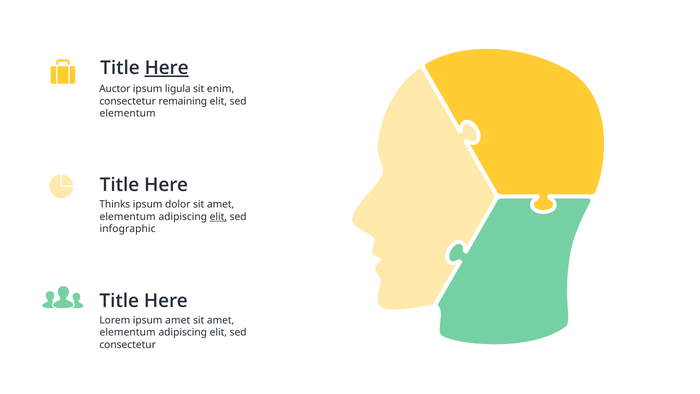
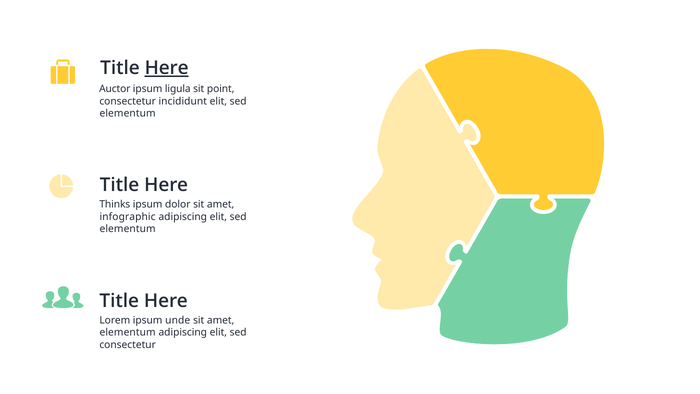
enim: enim -> point (221, 89)
remaining: remaining -> incididunt (183, 101)
elementum: elementum -> infographic (128, 217)
elit underline: present -> none (218, 217)
infographic: infographic -> elementum (128, 229)
ipsum amet: amet -> unde (178, 320)
